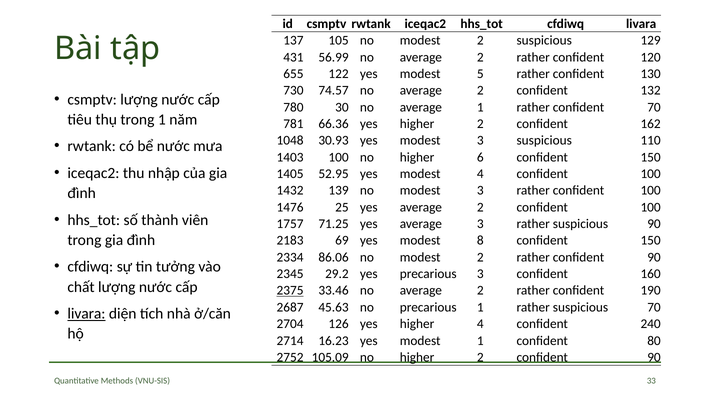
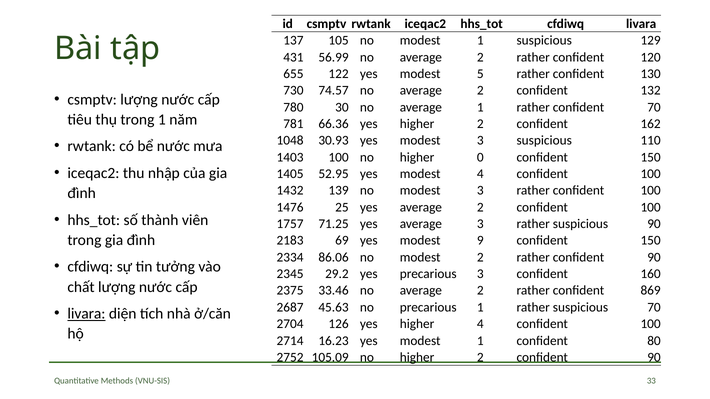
105 no modest 2: 2 -> 1 (480, 41)
6: 6 -> 0 (480, 157)
8: 8 -> 9 (480, 241)
2375 underline: present -> none (290, 291)
190: 190 -> 869 (651, 291)
higher 4 confident 240: 240 -> 100 (651, 324)
